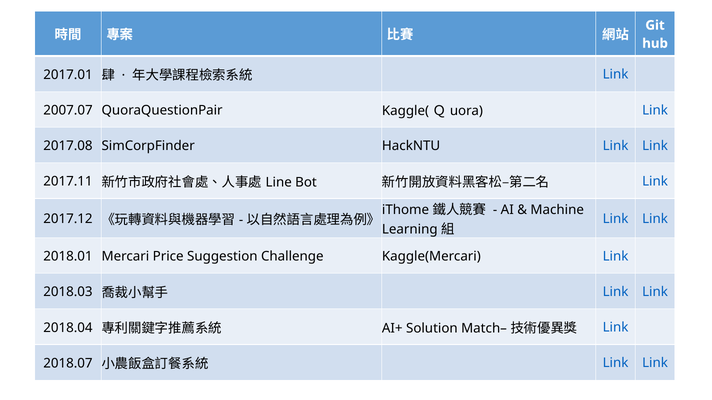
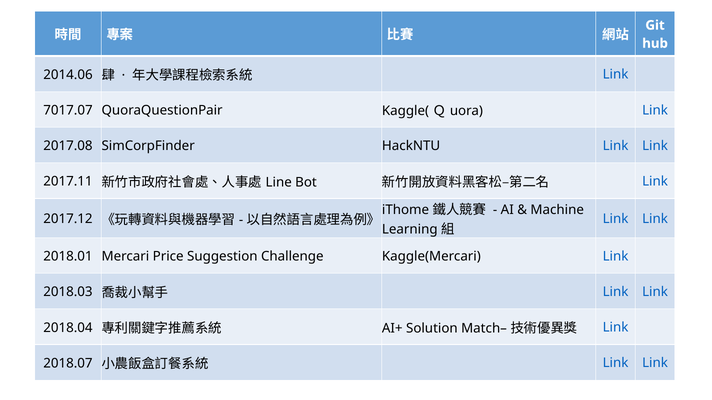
2017.01: 2017.01 -> 2014.06 (68, 75)
2007.07: 2007.07 -> 7017.07 (68, 110)
